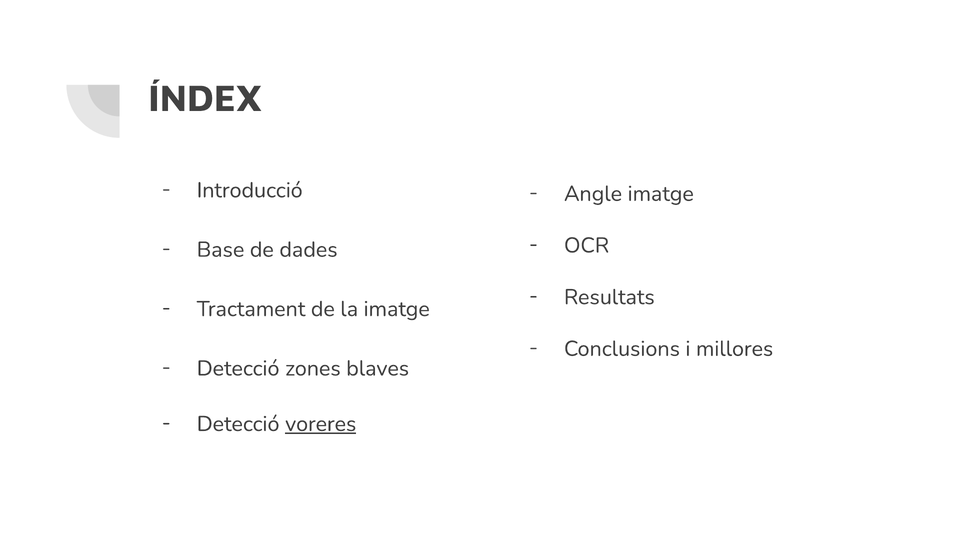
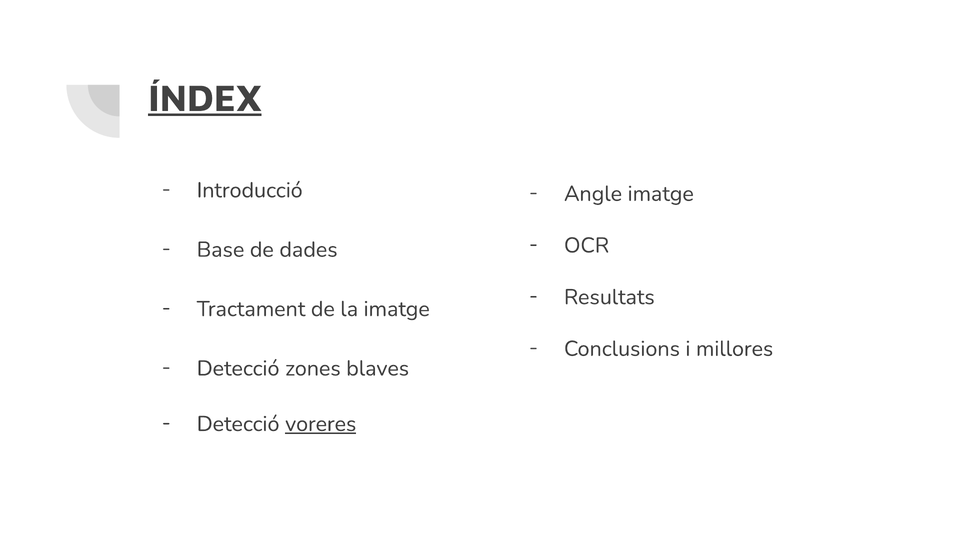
ÍNDEX underline: none -> present (205, 99)
